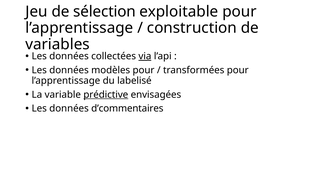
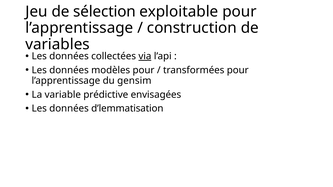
labelisé: labelisé -> gensim (134, 81)
prédictive underline: present -> none (106, 95)
d’commentaires: d’commentaires -> d’lemmatisation (127, 109)
